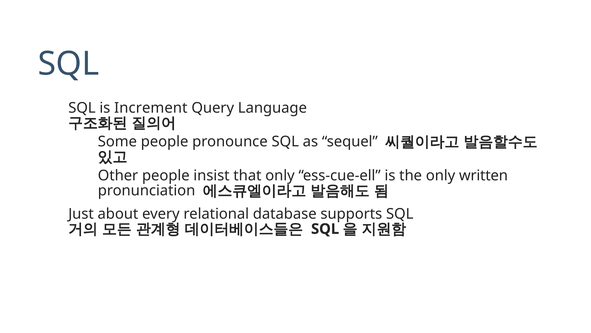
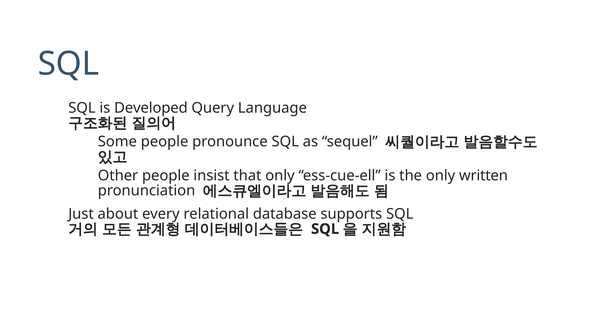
Increment: Increment -> Developed (151, 108)
